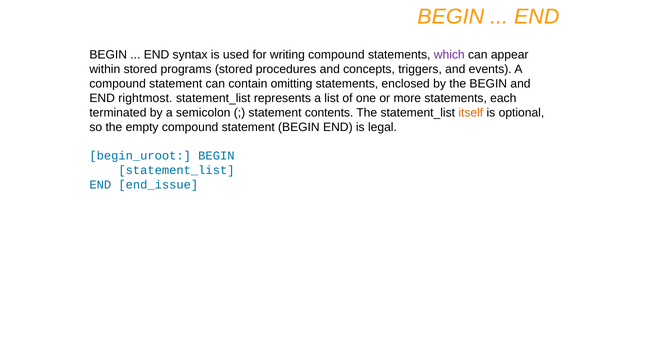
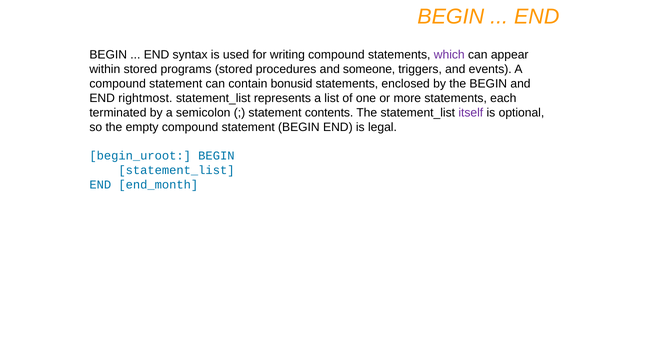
concepts: concepts -> someone (369, 69)
omitting: omitting -> bonusid (292, 84)
itself colour: orange -> purple (471, 113)
end_issue: end_issue -> end_month (158, 185)
